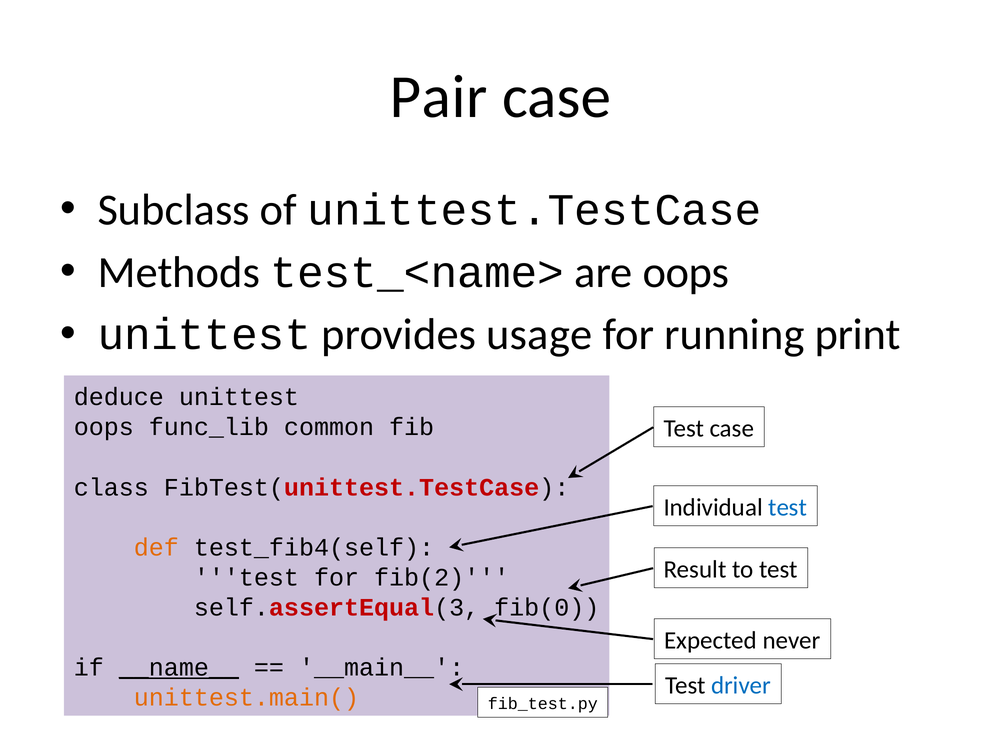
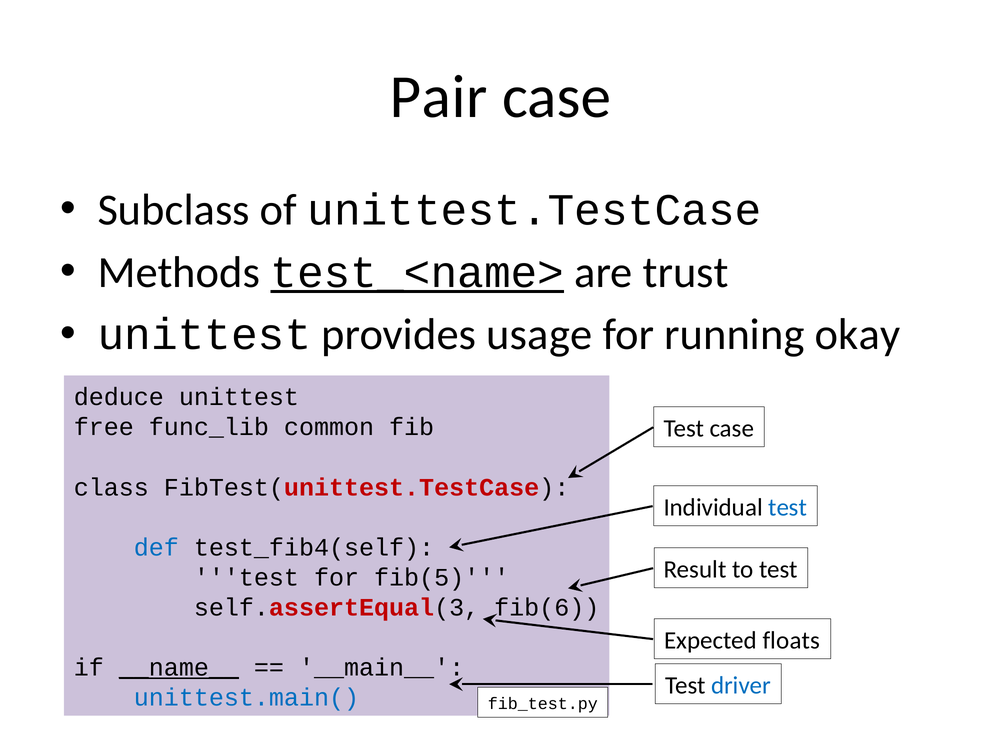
test_<name> underline: none -> present (417, 272)
are oops: oops -> trust (686, 272)
print: print -> okay (857, 335)
oops: oops -> free (104, 427)
def colour: orange -> blue (156, 547)
fib(2: fib(2 -> fib(5 (442, 577)
fib(0: fib(0 -> fib(6 (547, 607)
never: never -> floats (791, 640)
unittest.main( colour: orange -> blue (246, 697)
